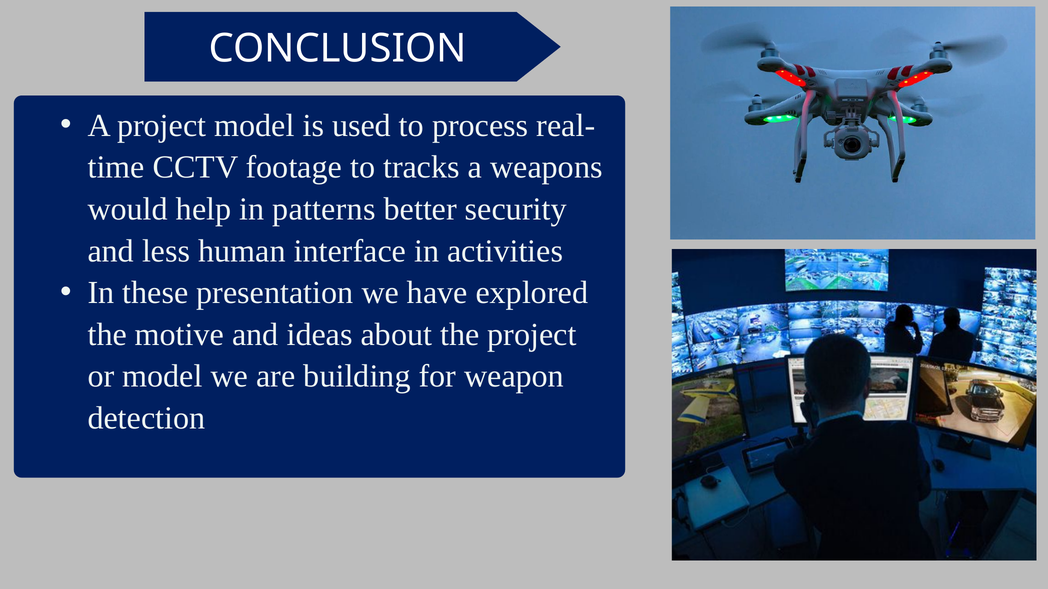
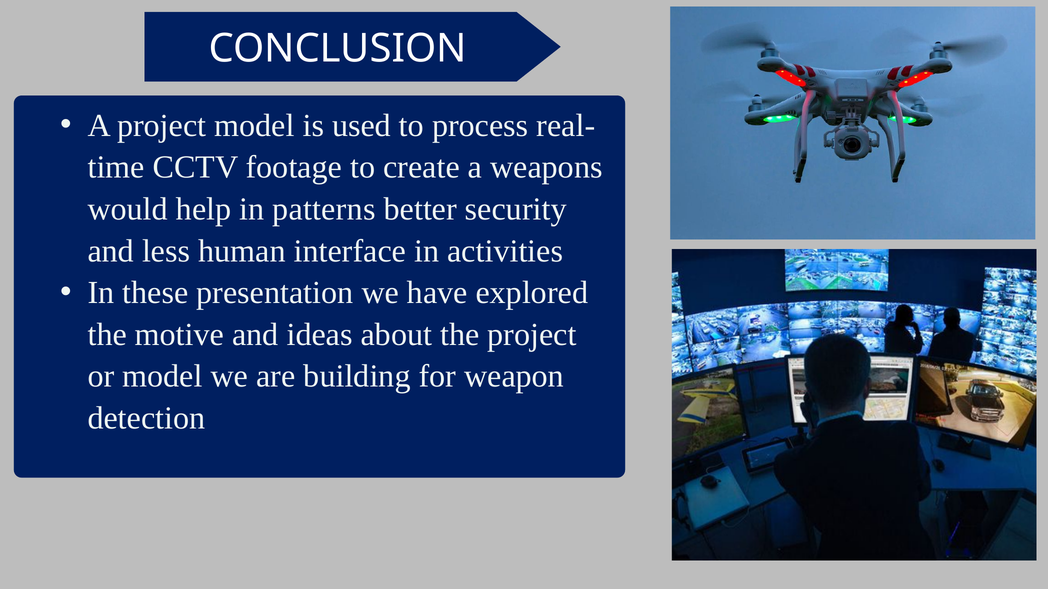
tracks: tracks -> create (421, 168)
